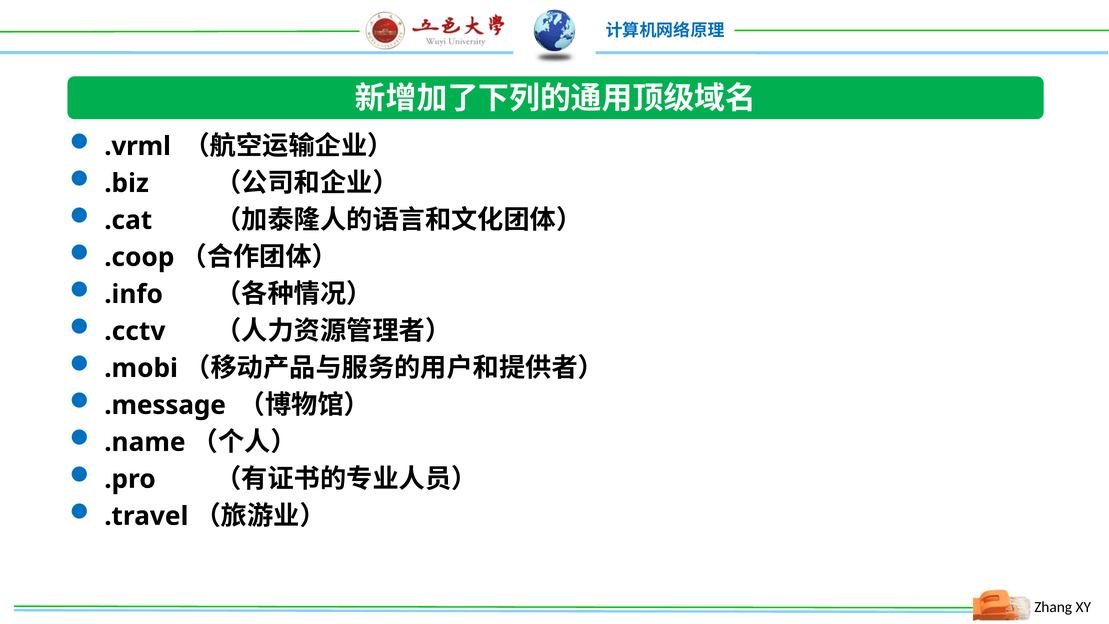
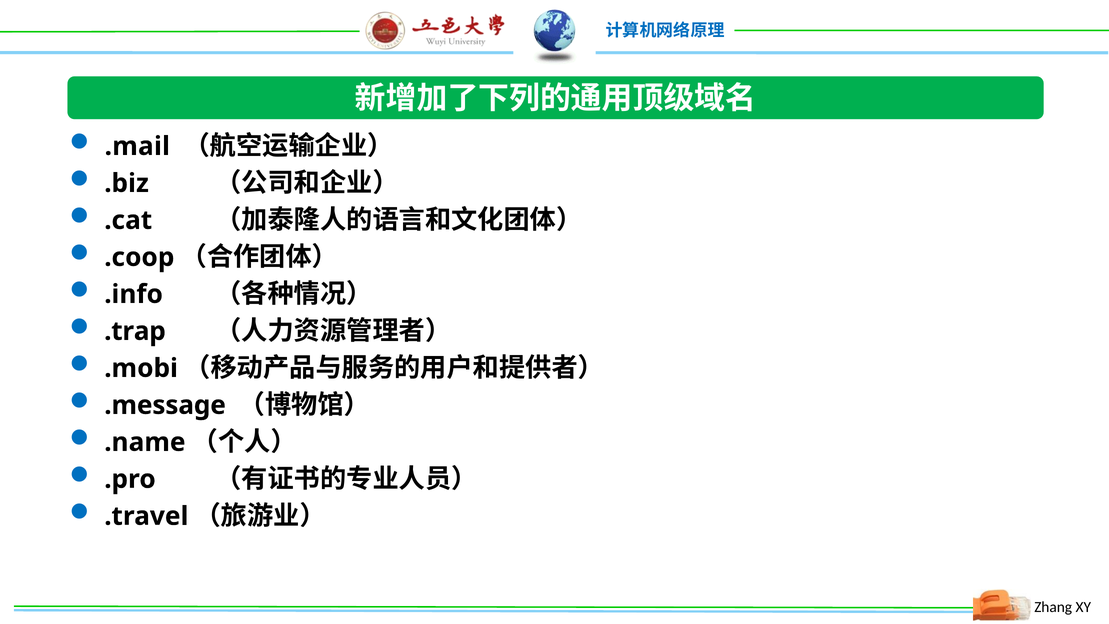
.vrml: .vrml -> .mail (137, 146)
.cctv: .cctv -> .trap (135, 331)
